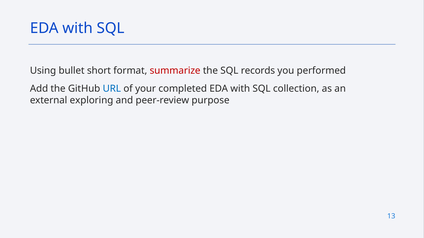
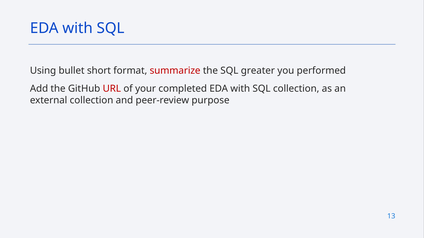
records: records -> greater (258, 71)
URL colour: blue -> red (112, 89)
external exploring: exploring -> collection (91, 100)
